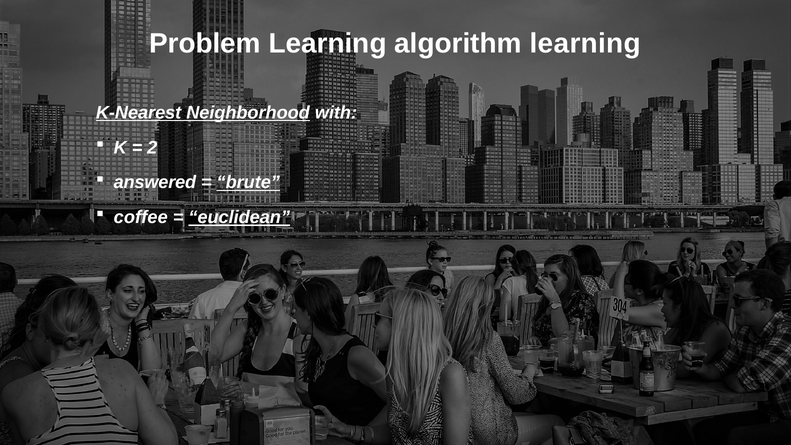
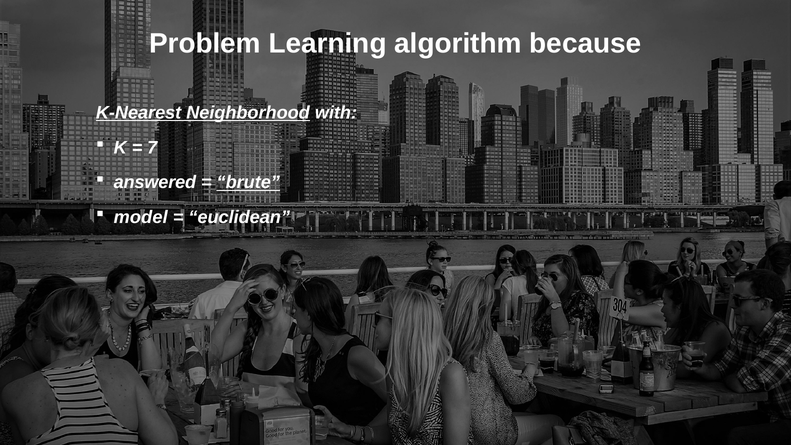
algorithm learning: learning -> because (585, 44)
2: 2 -> 7 (152, 148)
coffee: coffee -> model (141, 217)
euclidean underline: present -> none (239, 217)
